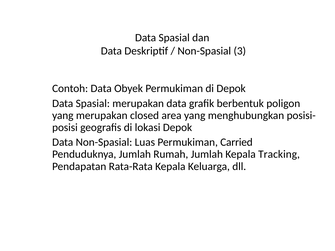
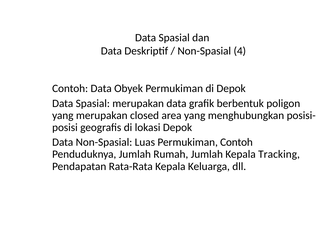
3: 3 -> 4 (240, 51)
Permukiman Carried: Carried -> Contoh (236, 142)
